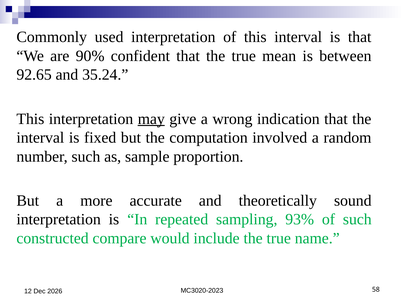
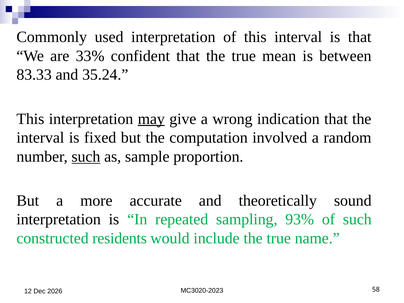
90%: 90% -> 33% (90, 56)
92.65: 92.65 -> 83.33 (34, 75)
such underline: none -> present (86, 157)
compare: compare -> residents (120, 238)
